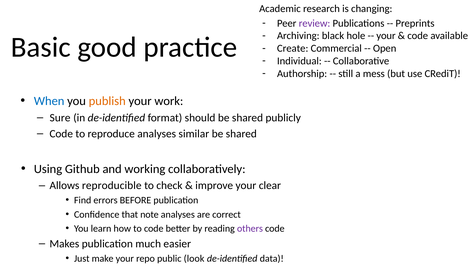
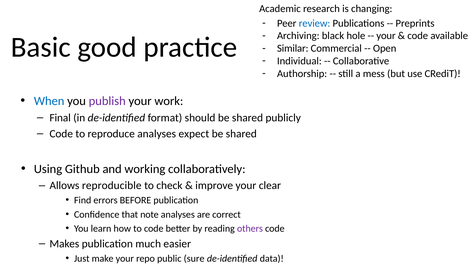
review colour: purple -> blue (315, 23)
Create: Create -> Similar (293, 49)
publish colour: orange -> purple (107, 101)
Sure: Sure -> Final (60, 118)
similar: similar -> expect (194, 134)
look: look -> sure (194, 259)
